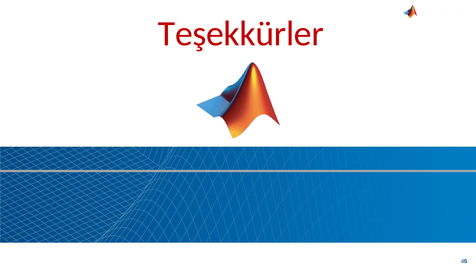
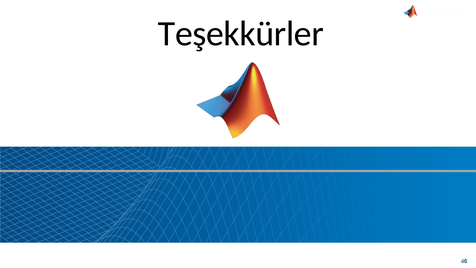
Teşekkürler colour: red -> black (241, 34)
